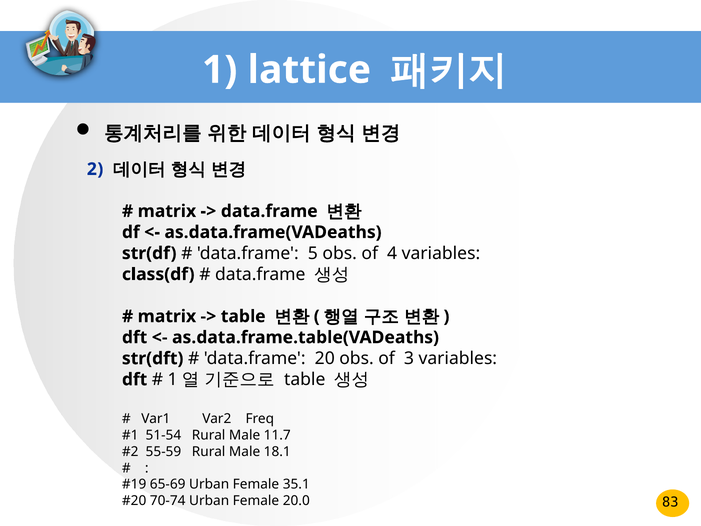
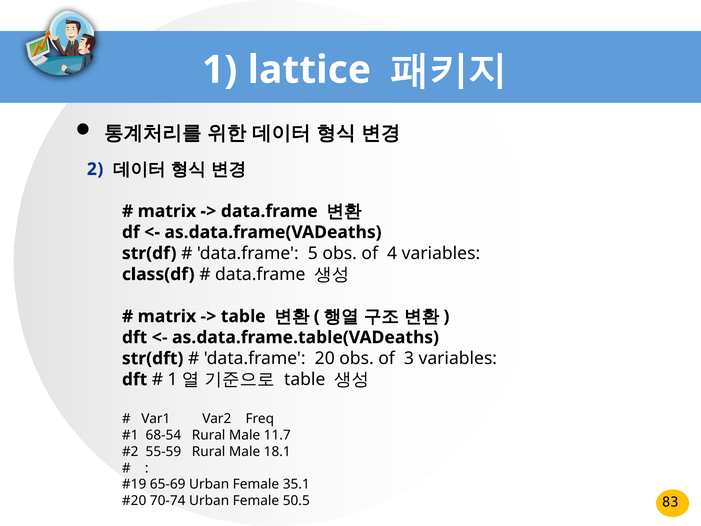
51-54: 51-54 -> 68-54 (163, 435)
20.0: 20.0 -> 50.5 (296, 501)
